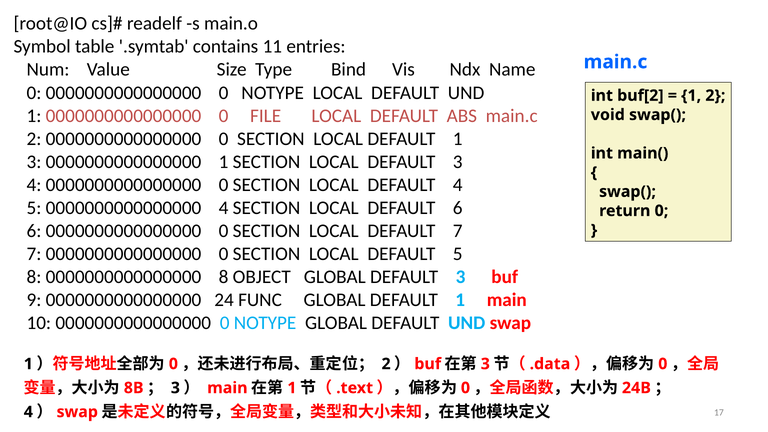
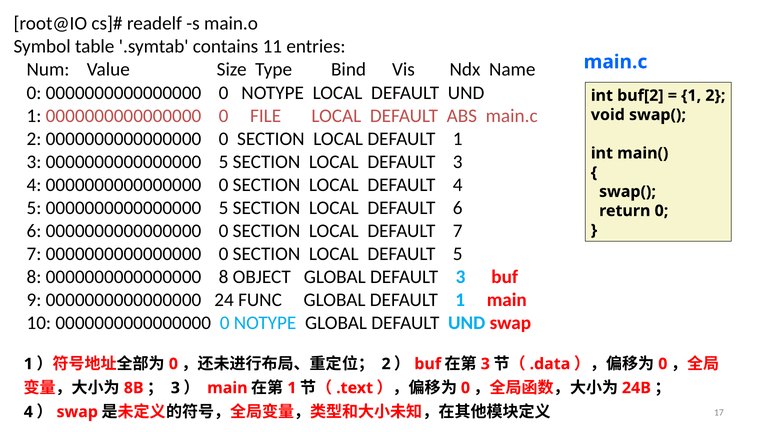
3 0000000000000000 1: 1 -> 5 (223, 162)
5 0000000000000000 4: 4 -> 5 (223, 208)
